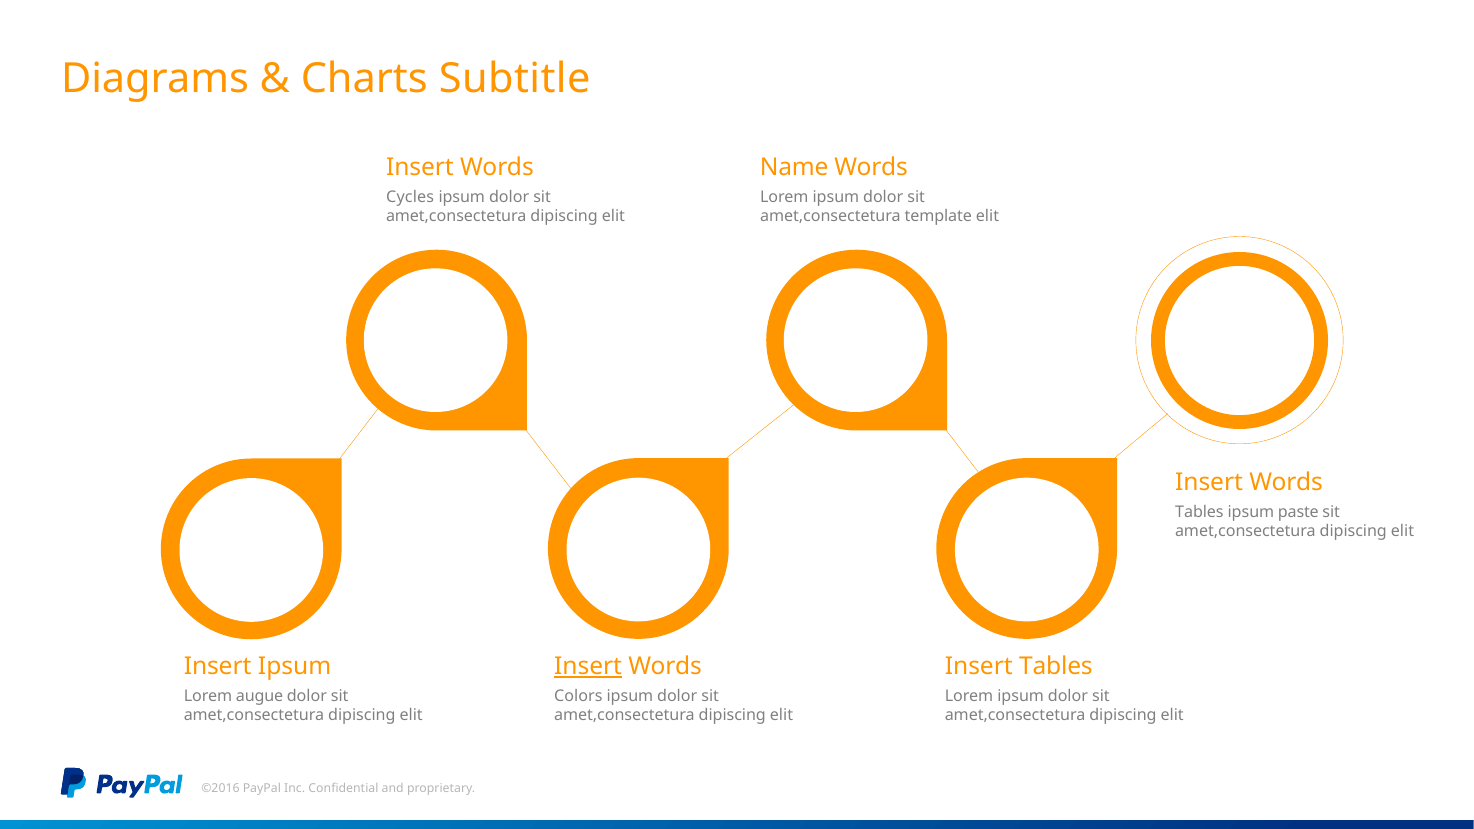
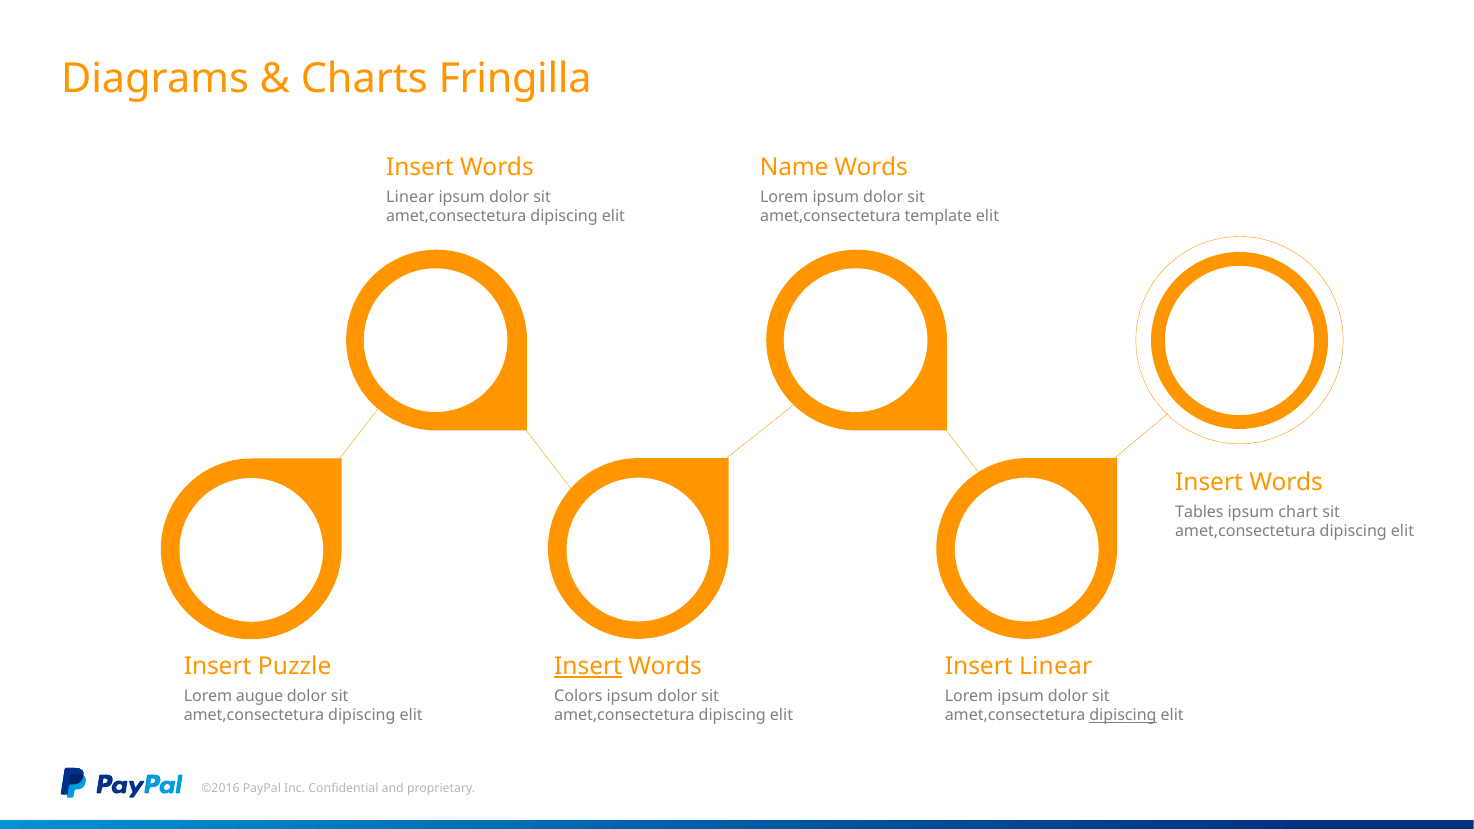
Subtitle: Subtitle -> Fringilla (515, 79)
Cycles: Cycles -> Linear (410, 197)
paste: paste -> chart (1298, 512)
Insert Ipsum: Ipsum -> Puzzle (295, 667)
Insert Tables: Tables -> Linear (1056, 667)
dipiscing underline: none -> present (1123, 716)
